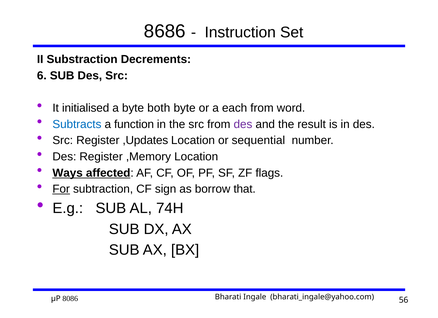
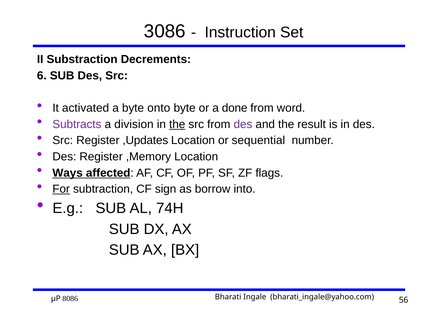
8686: 8686 -> 3086 (165, 31)
initialised: initialised -> activated (86, 108)
both: both -> onto (159, 108)
each: each -> done (235, 108)
Subtracts colour: blue -> purple (77, 124)
function: function -> division (134, 124)
the underline: none -> present (177, 124)
that: that -> into (245, 189)
